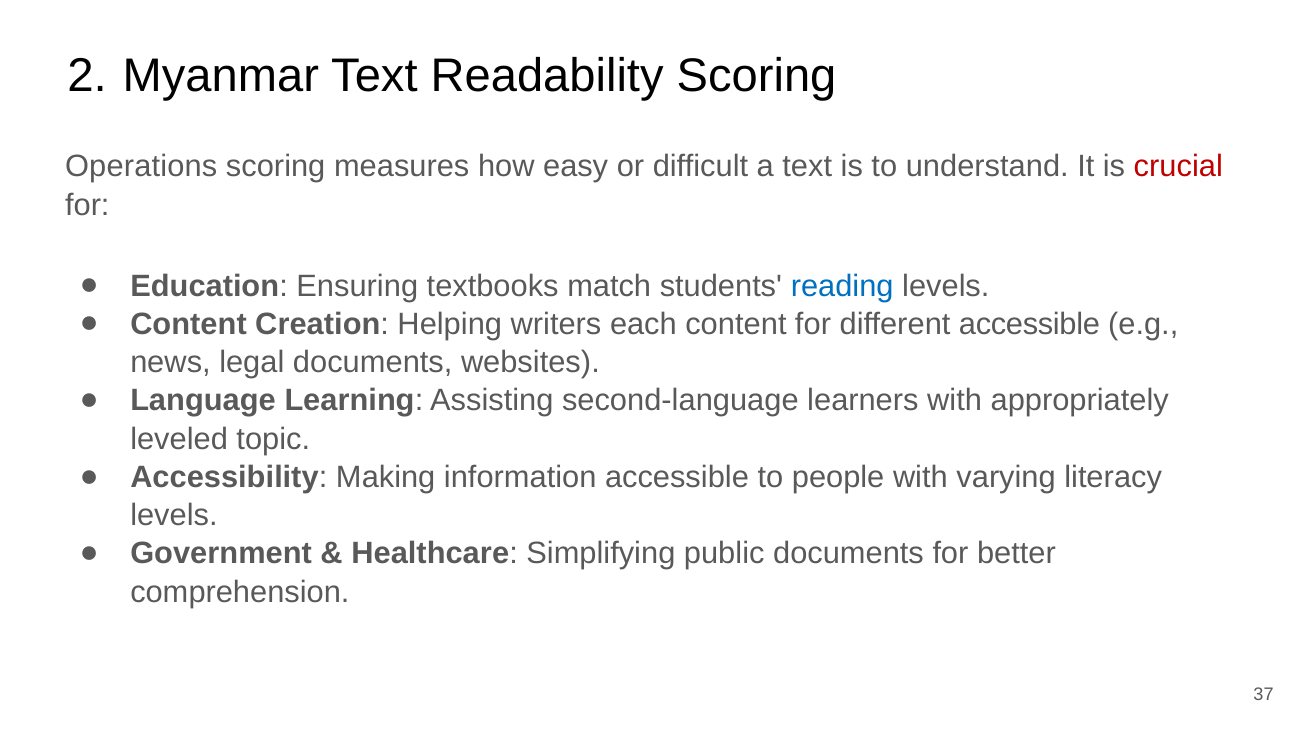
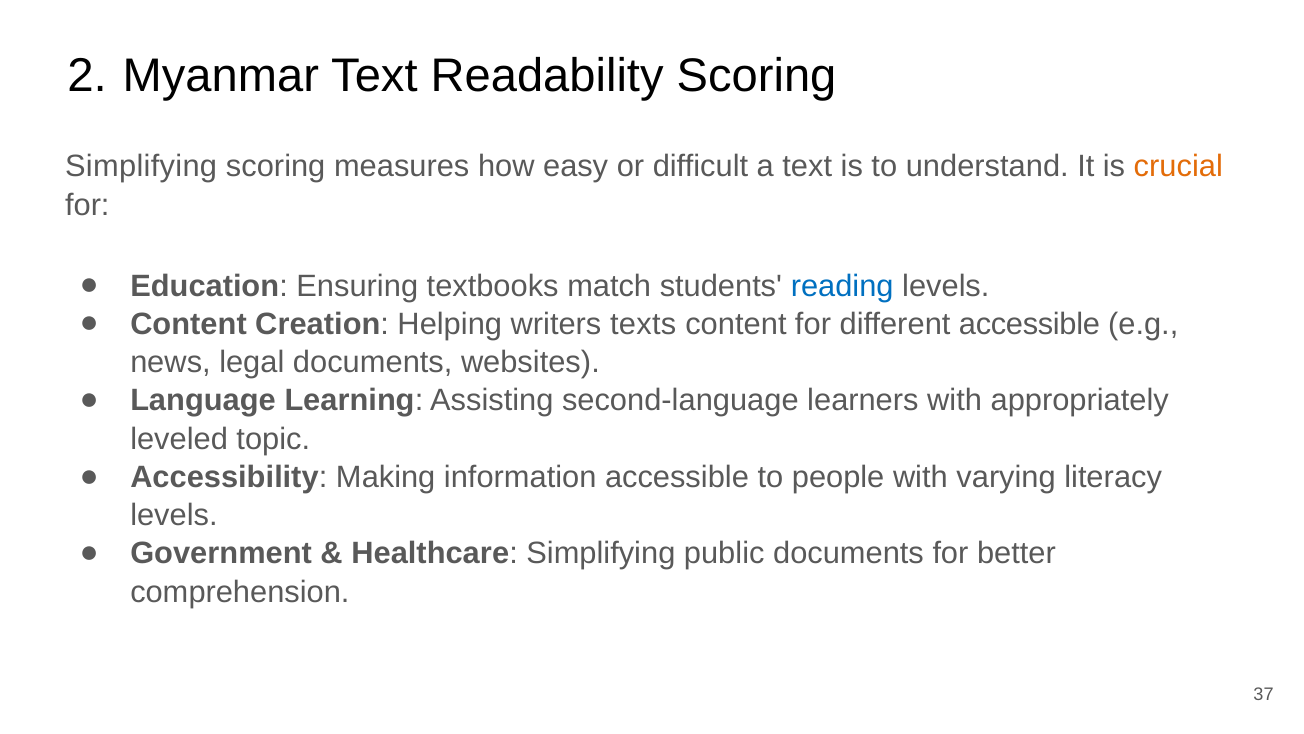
Operations: Operations -> Simplifying (141, 167)
crucial colour: red -> orange (1178, 167)
each: each -> texts (643, 324)
